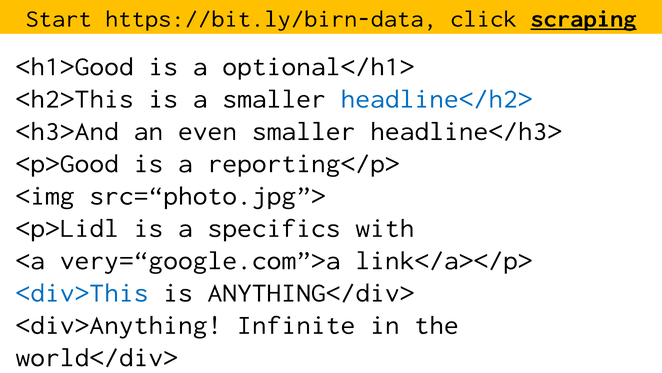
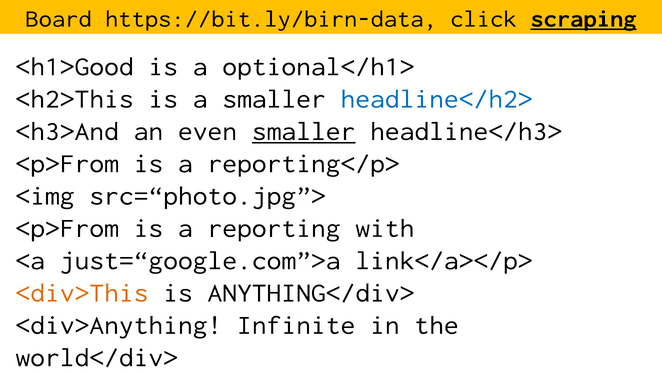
Start: Start -> Board (59, 19)
smaller underline: none -> present (304, 131)
<p>Good: <p>Good -> <p>From (67, 163)
<p>Lidl: <p>Lidl -> <p>From (67, 228)
specifics: specifics -> reporting (274, 228)
very=“google.com”>a: very=“google.com”>a -> just=“google.com”>a (200, 260)
<div>This colour: blue -> orange (82, 292)
